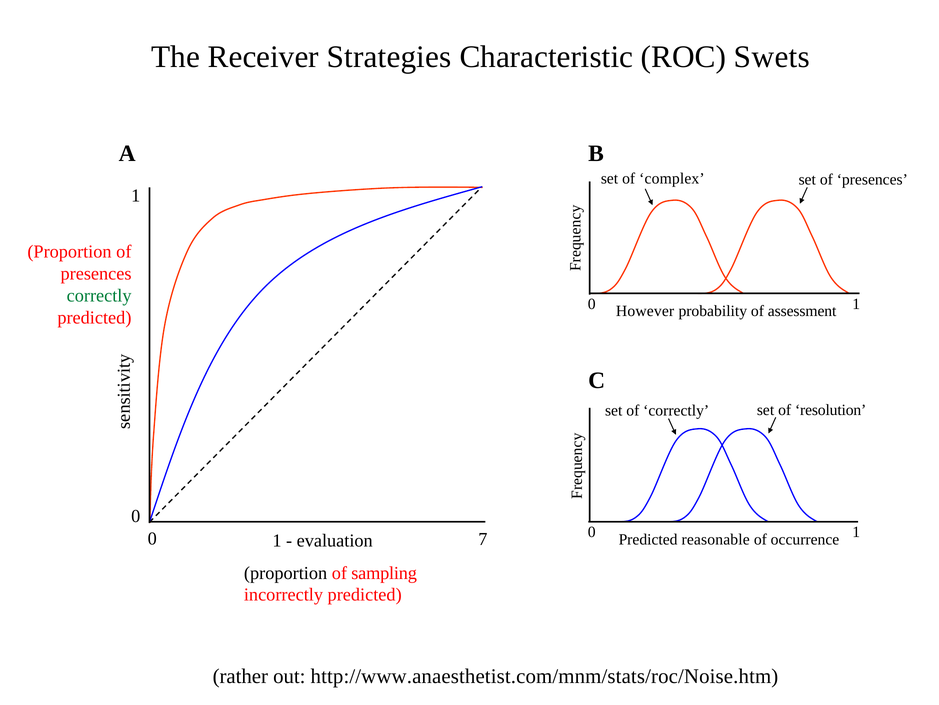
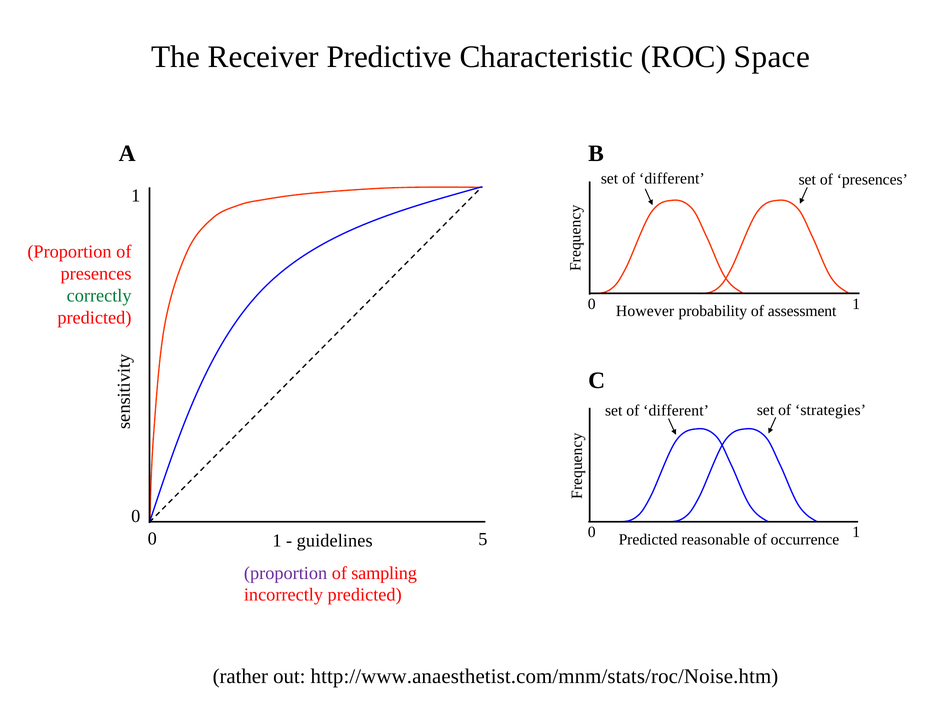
Strategies: Strategies -> Predictive (389, 57)
Swets: Swets -> Space (772, 57)
complex: complex -> different (672, 179)
correctly: correctly -> different (676, 410)
resolution: resolution -> strategies (831, 410)
7: 7 -> 5 (483, 538)
evaluation: evaluation -> guidelines (335, 540)
proportion colour: black -> purple (286, 572)
